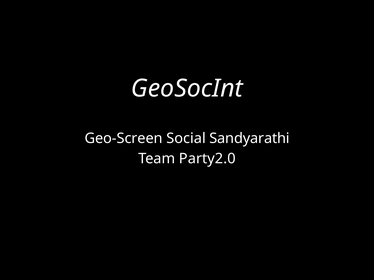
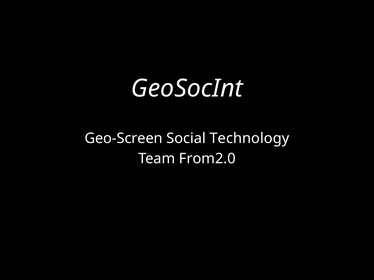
Sandyarathi: Sandyarathi -> Technology (249, 139)
Party2.0: Party2.0 -> From2.0 (207, 159)
